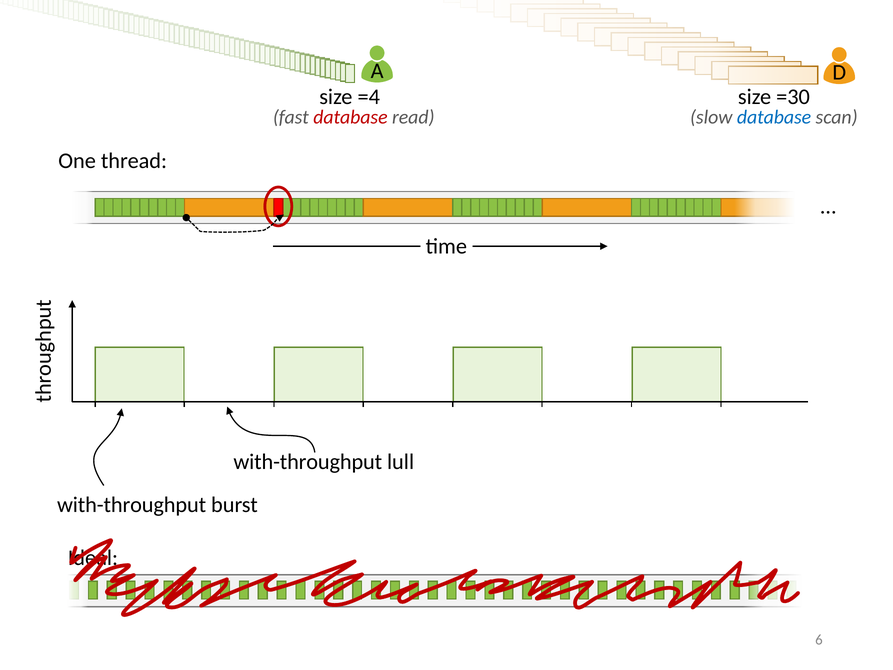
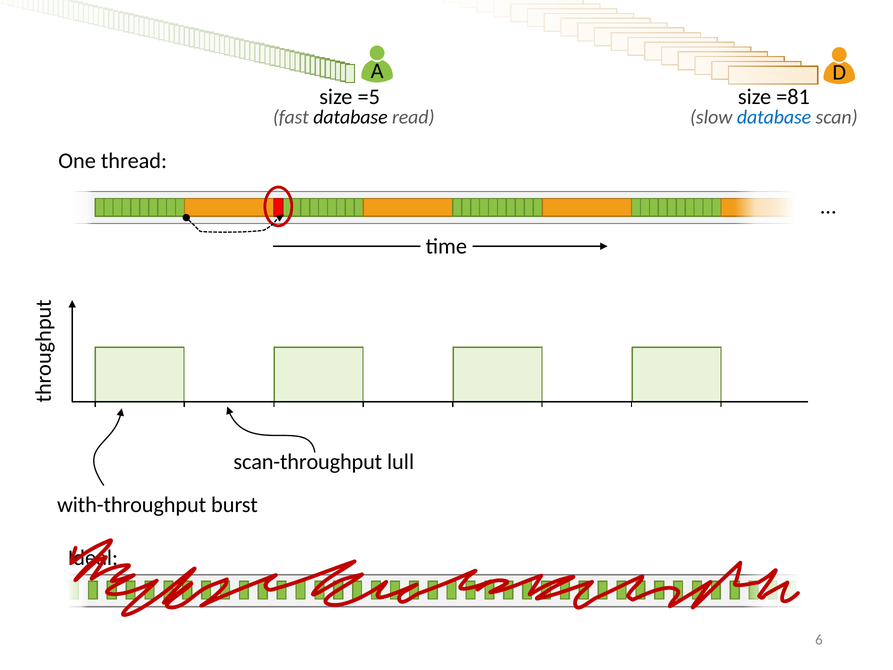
=4: =4 -> =5 (369, 97)
=30: =30 -> =81 (793, 97)
database colour: red -> black (350, 117)
with-throughput: with-throughput -> scan-throughput (308, 462)
